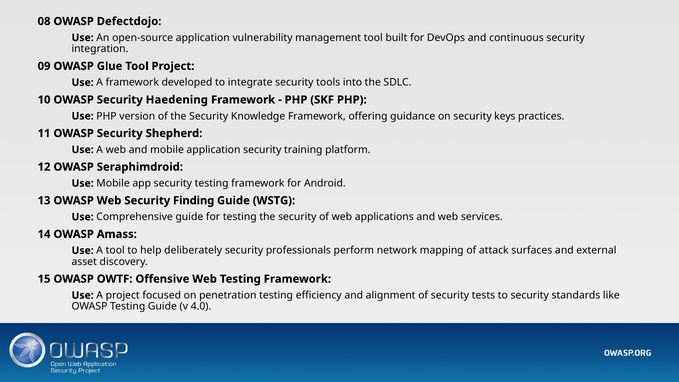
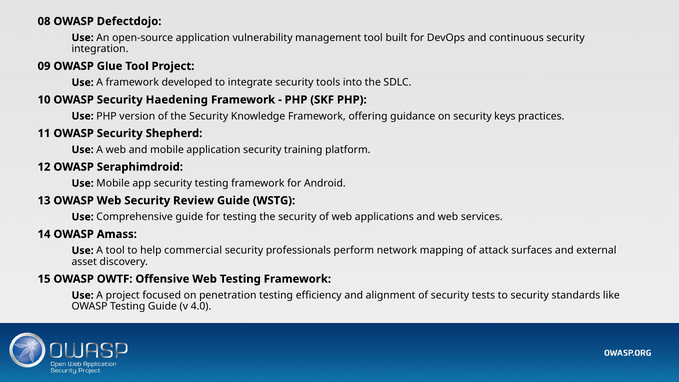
Finding: Finding -> Review (194, 201)
deliberately: deliberately -> commercial (193, 250)
